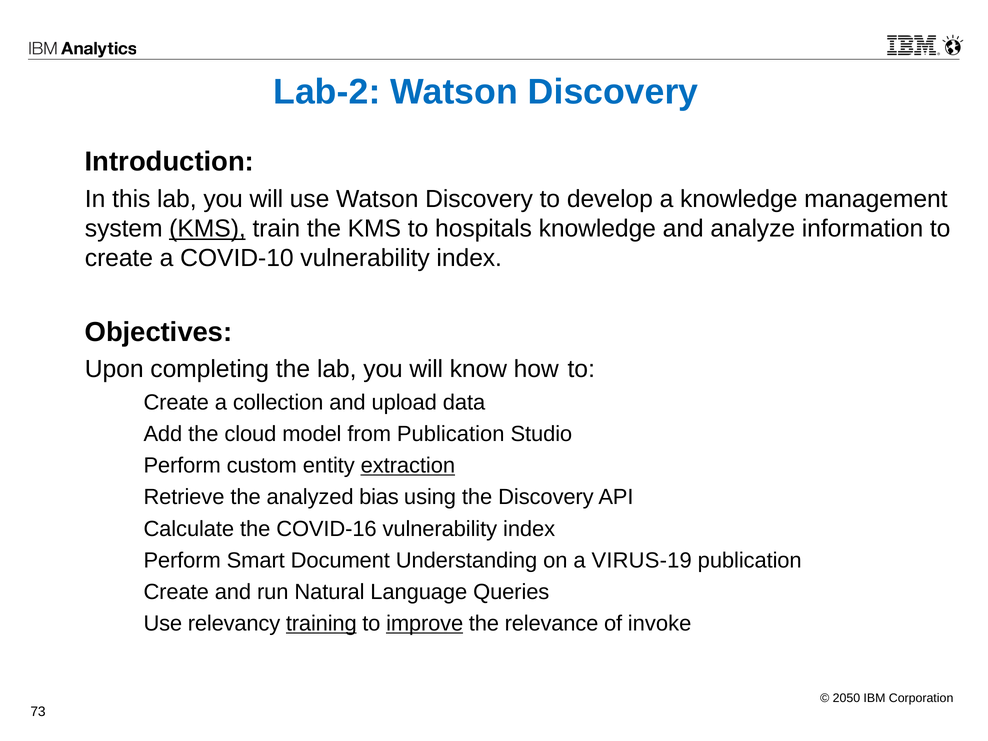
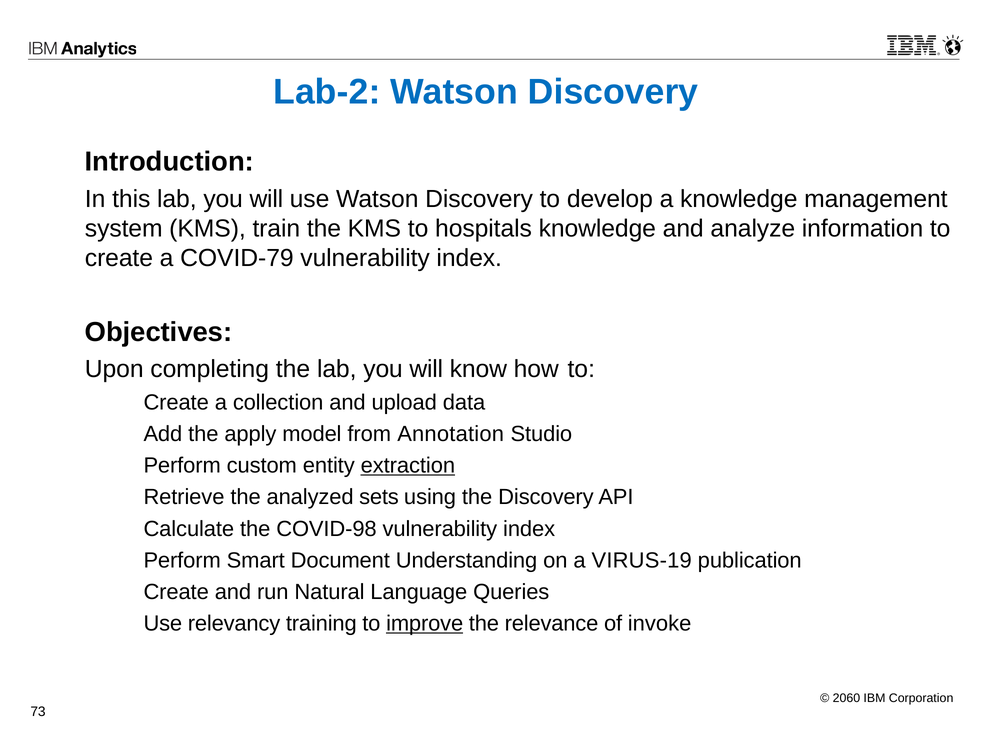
KMS underline: present -> none (208, 229)
COVID-10: COVID-10 -> COVID-79 (237, 258)
cloud: cloud -> apply (250, 434)
from Publication: Publication -> Annotation (451, 434)
bias: bias -> sets (379, 497)
COVID-16: COVID-16 -> COVID-98 (326, 529)
training underline: present -> none (321, 624)
2050: 2050 -> 2060 (846, 698)
